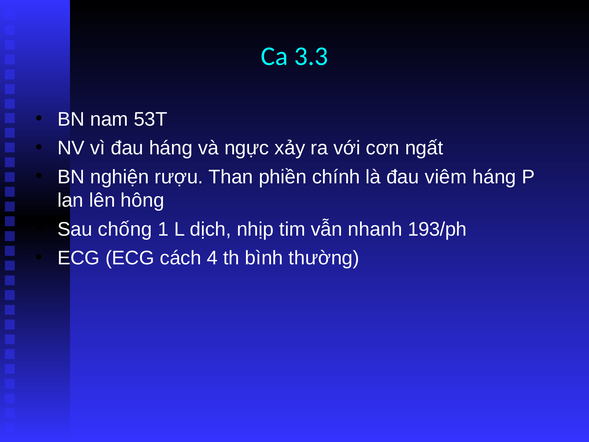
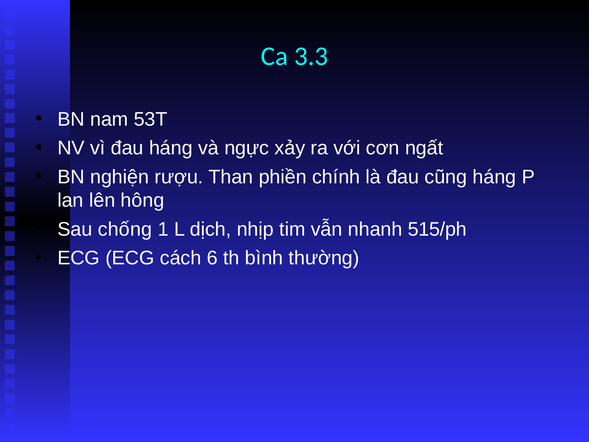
viêm: viêm -> cũng (446, 177)
193/ph: 193/ph -> 515/ph (437, 229)
4: 4 -> 6 (212, 258)
